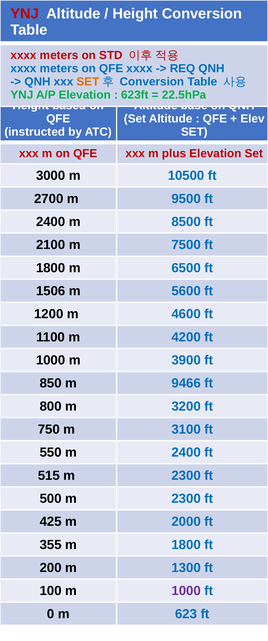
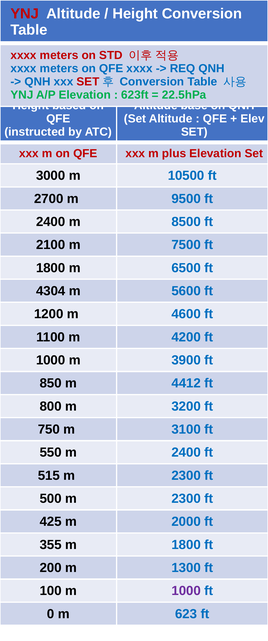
SET colour: orange -> red (88, 82)
1506: 1506 -> 4304 (51, 291)
9466: 9466 -> 4412 (186, 383)
